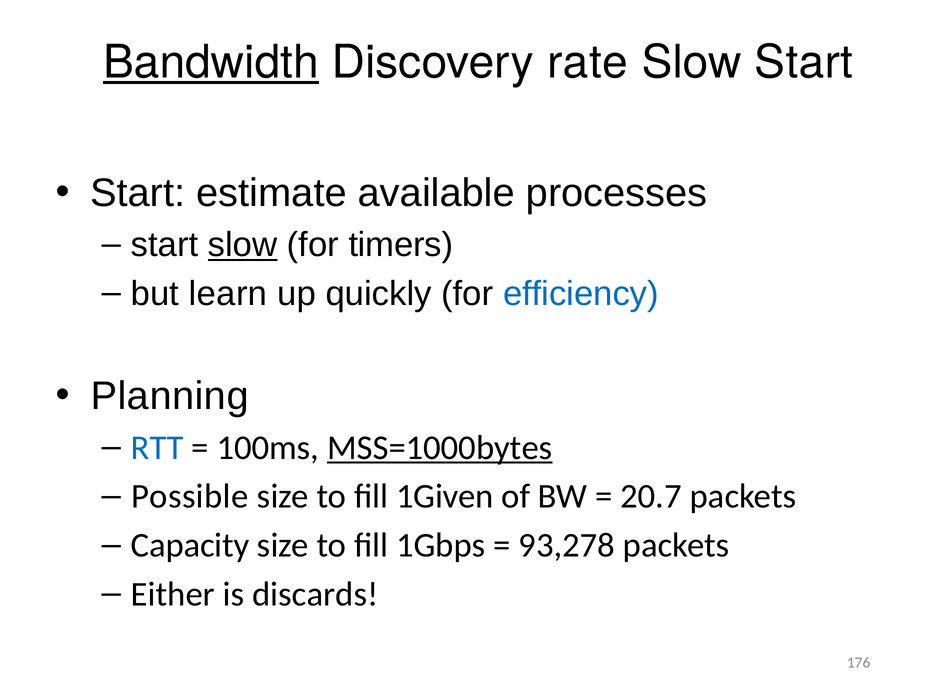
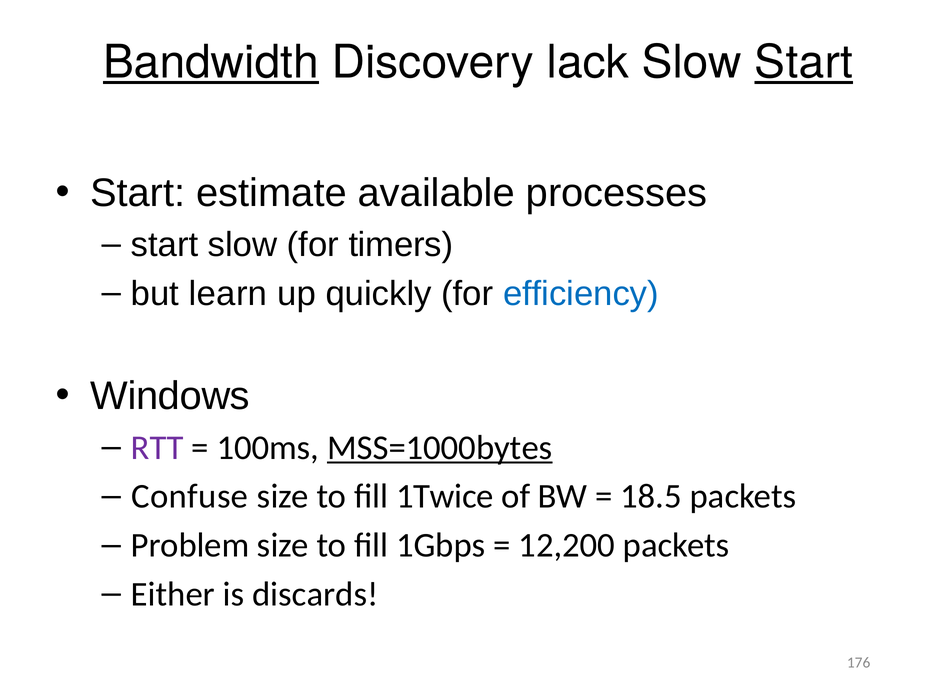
rate: rate -> lack (588, 63)
Start underline: none -> present (804, 63)
slow underline: present -> none (243, 245)
Planning: Planning -> Windows (170, 396)
RTT colour: blue -> purple (157, 448)
Possible: Possible -> Confuse (190, 497)
1Given: 1Given -> 1Twice (445, 497)
20.7: 20.7 -> 18.5 (651, 497)
Capacity: Capacity -> Problem (190, 546)
93,278: 93,278 -> 12,200 (567, 546)
